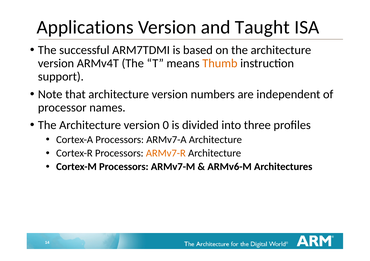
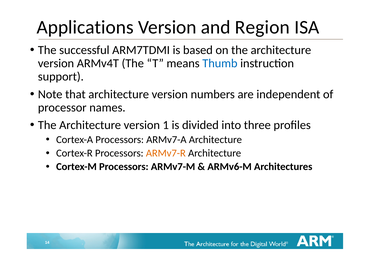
Taught: Taught -> Region (262, 27)
Thumb colour: orange -> blue (220, 63)
0: 0 -> 1 (166, 125)
